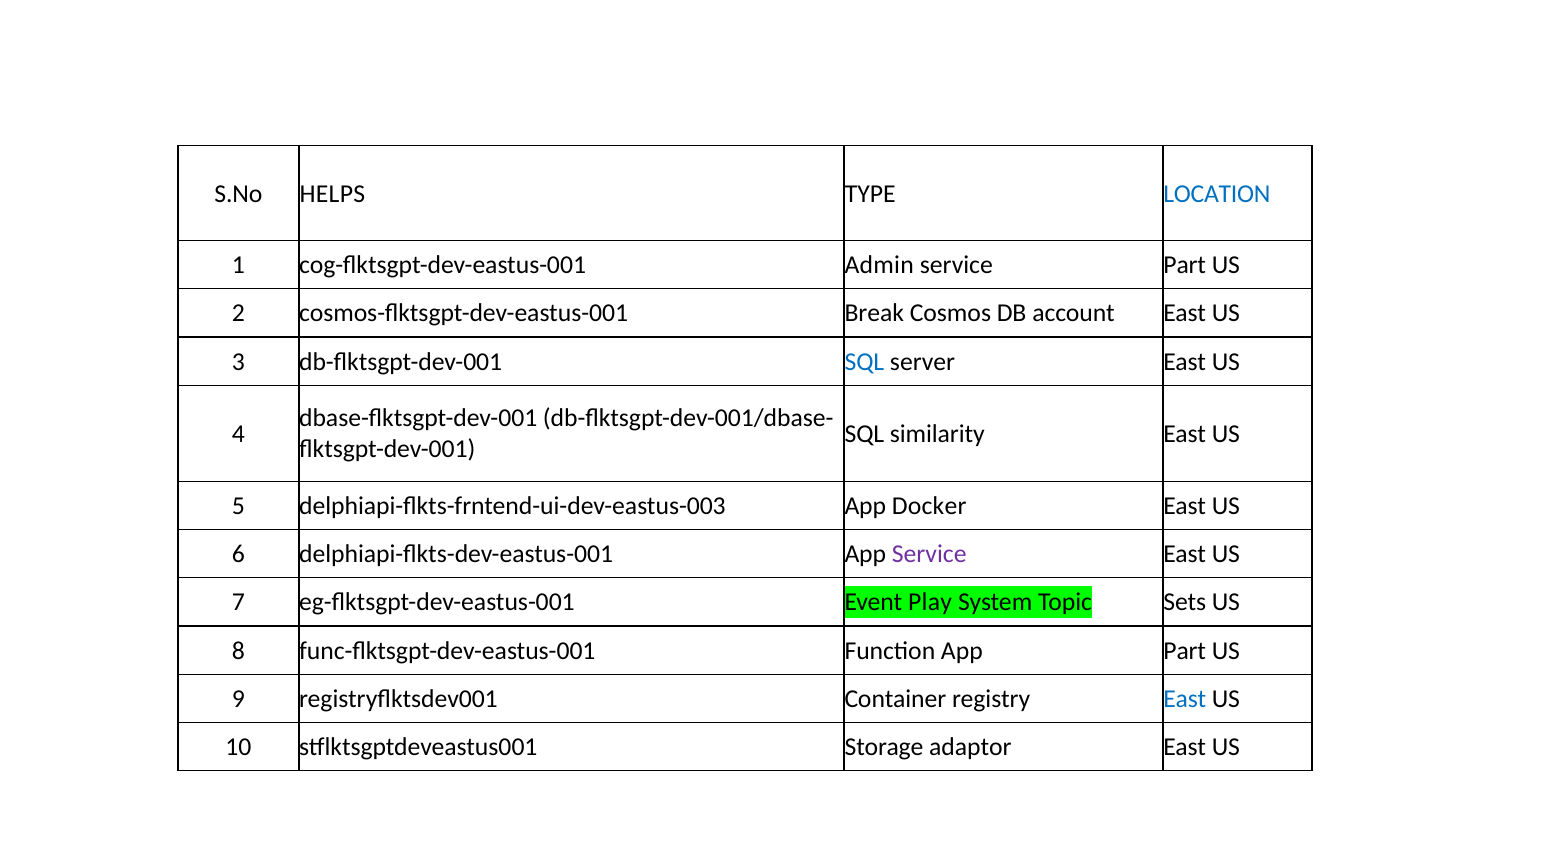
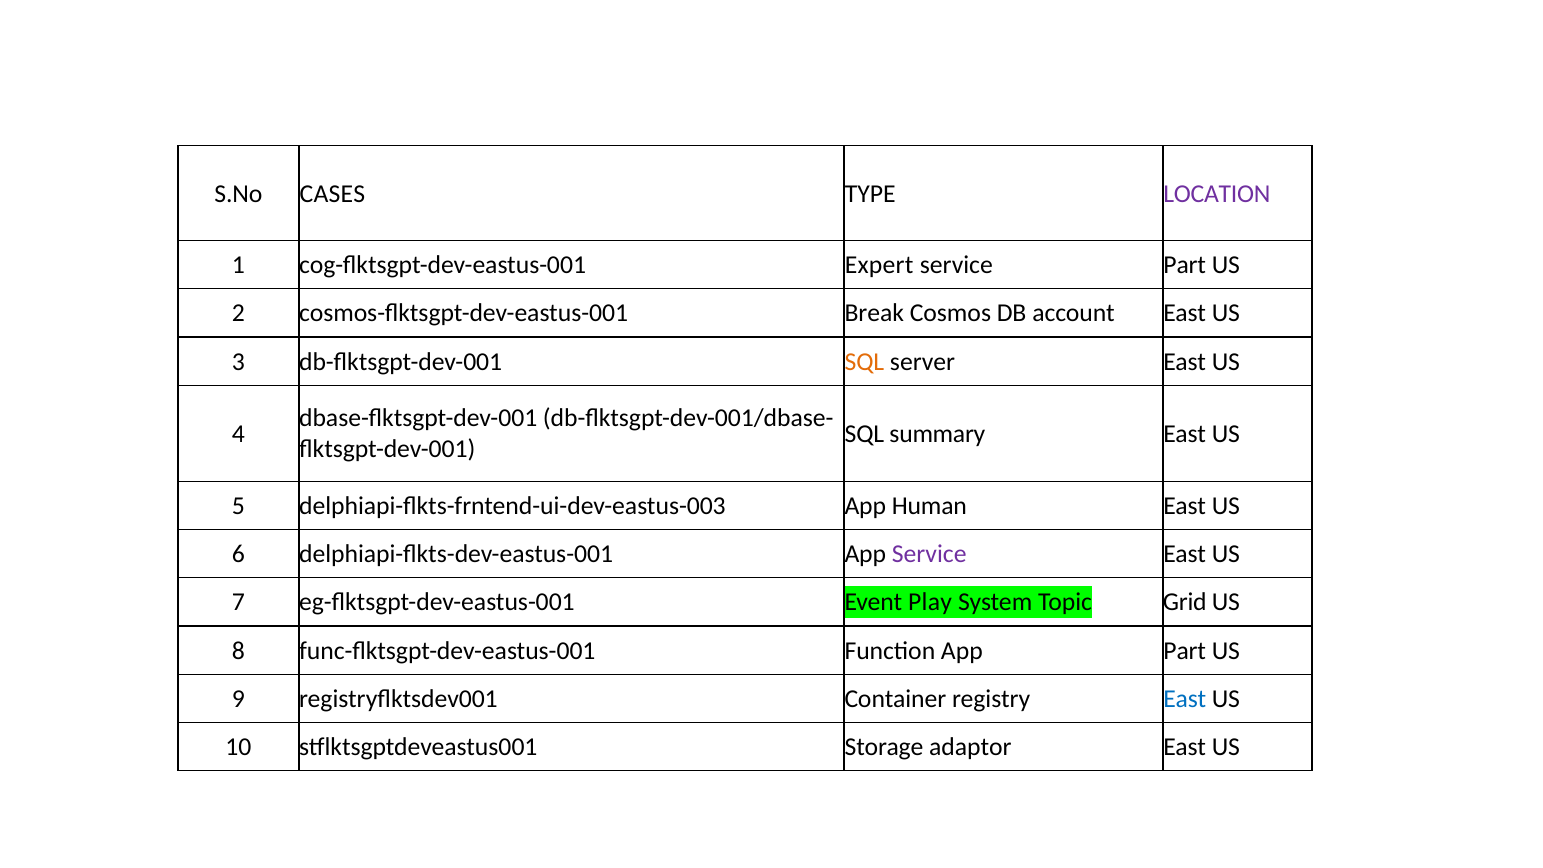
HELPS: HELPS -> CASES (332, 194)
LOCATION colour: blue -> purple (1217, 194)
Admin: Admin -> Expert (879, 265)
SQL colour: blue -> orange (864, 362)
similarity: similarity -> summary (937, 434)
Docker: Docker -> Human (929, 506)
Sets: Sets -> Grid (1185, 602)
